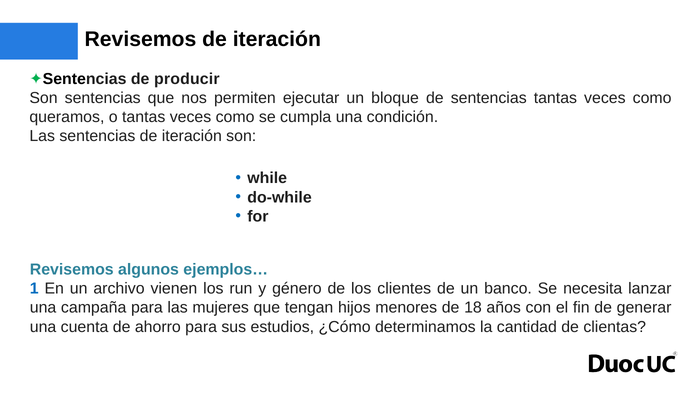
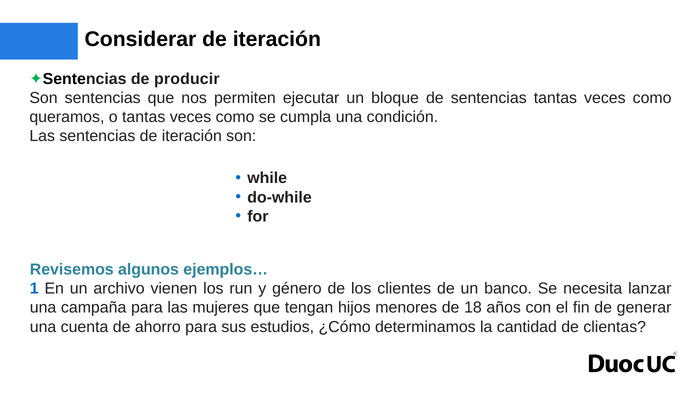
Revisemos: Revisemos -> Considerar (140, 39)
